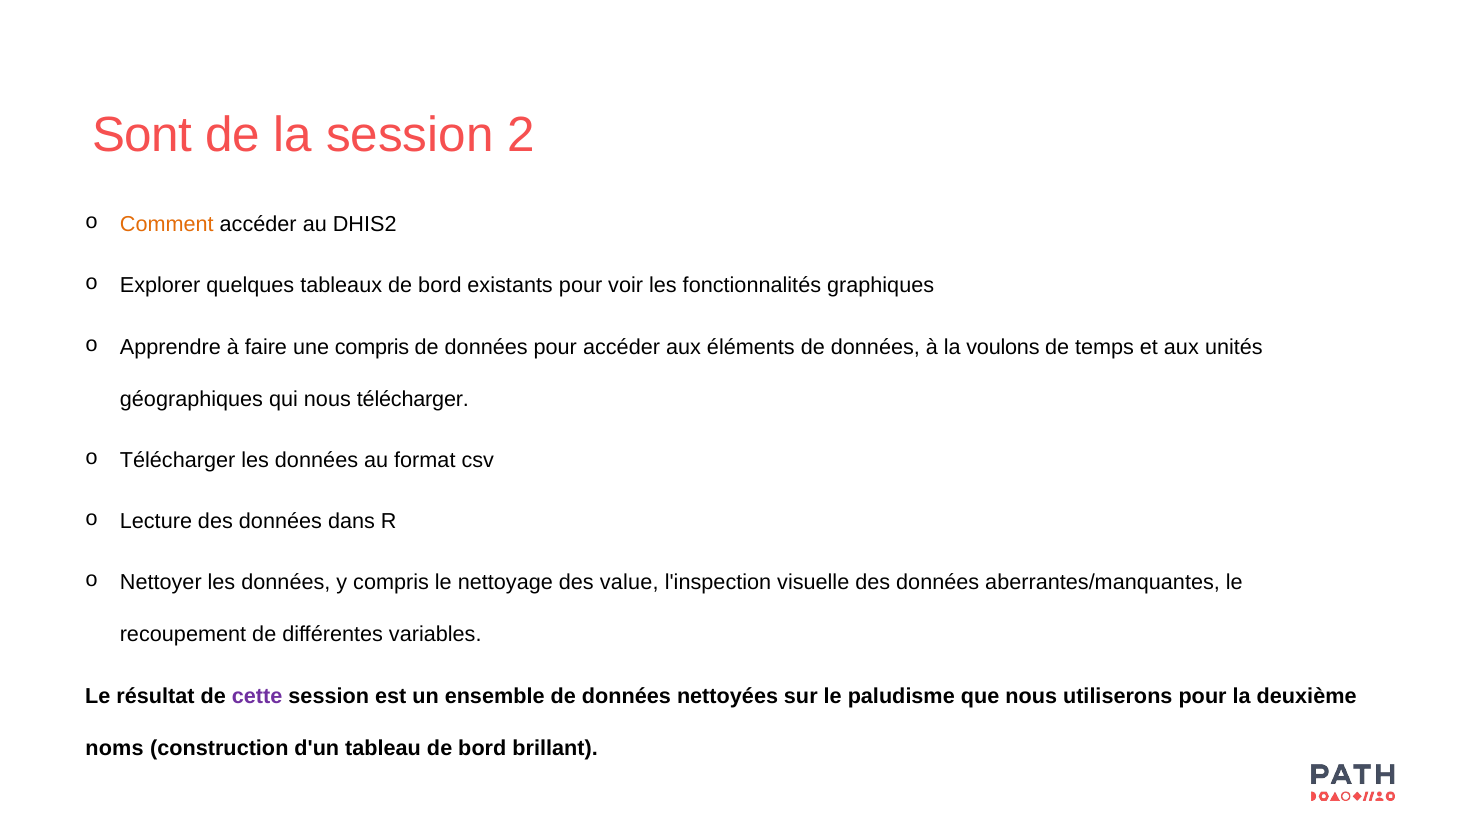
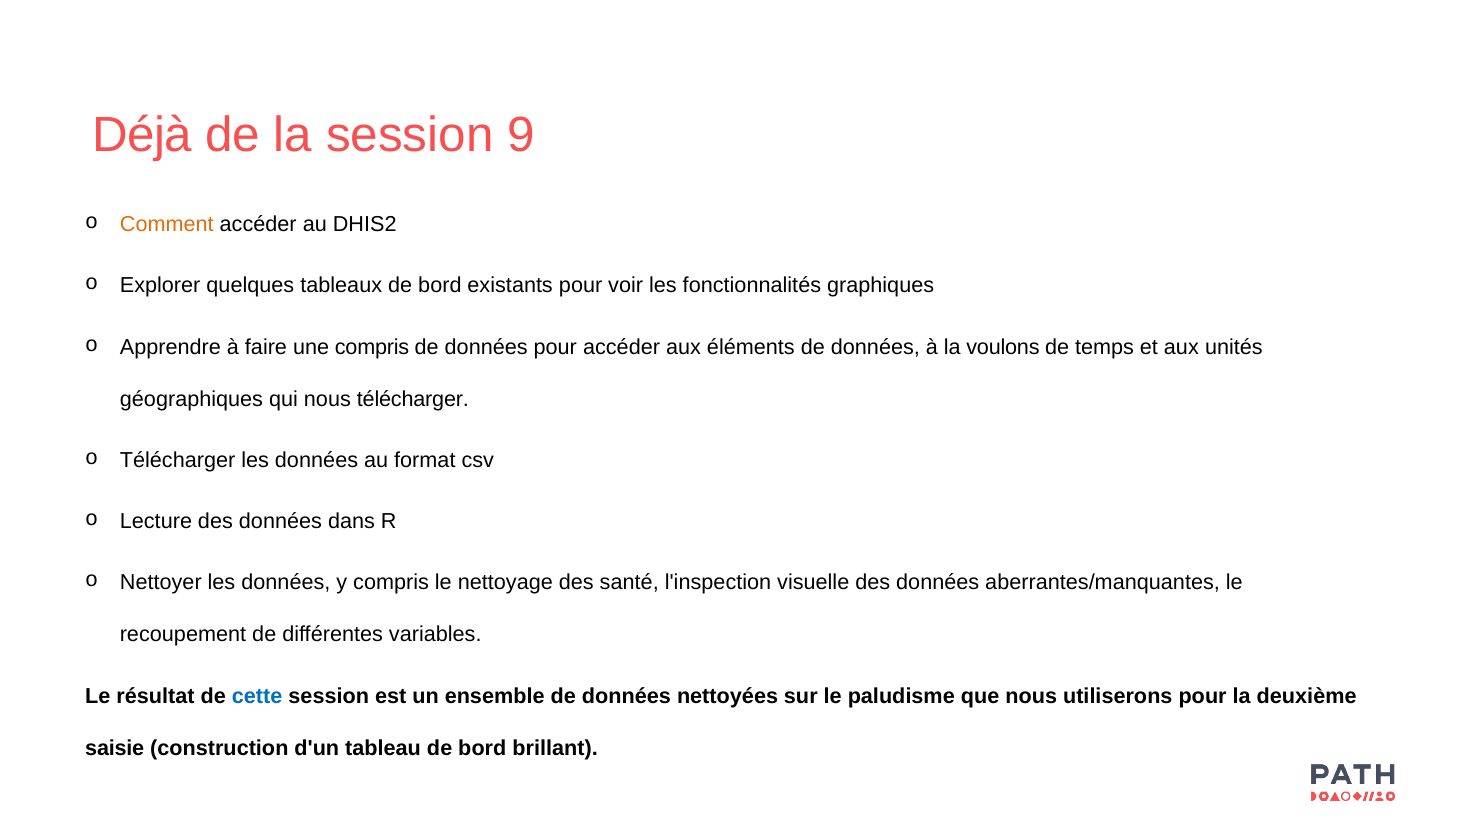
Sont: Sont -> Déjà (142, 135)
2: 2 -> 9 (521, 135)
value: value -> santé (629, 583)
cette colour: purple -> blue (257, 696)
noms: noms -> saisie (115, 748)
